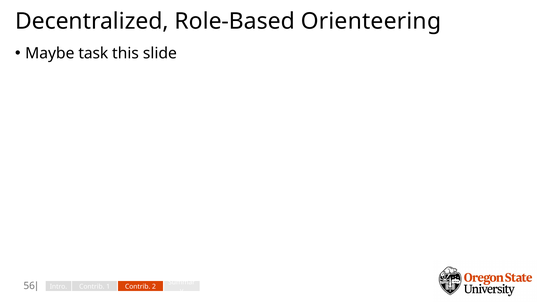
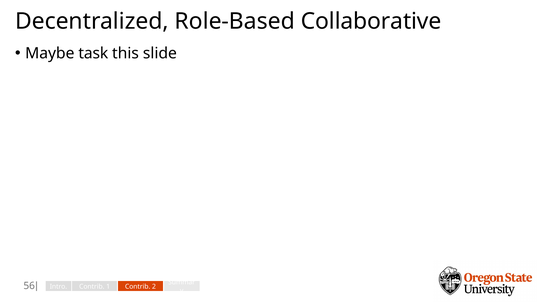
Orienteering: Orienteering -> Collaborative (371, 21)
